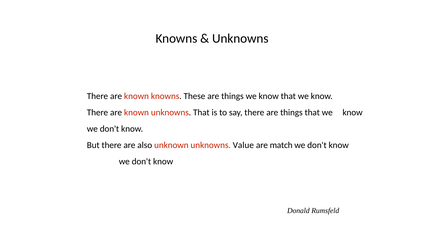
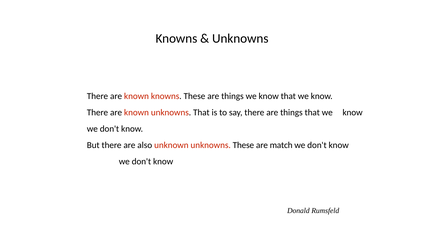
unknowns Value: Value -> These (243, 145)
